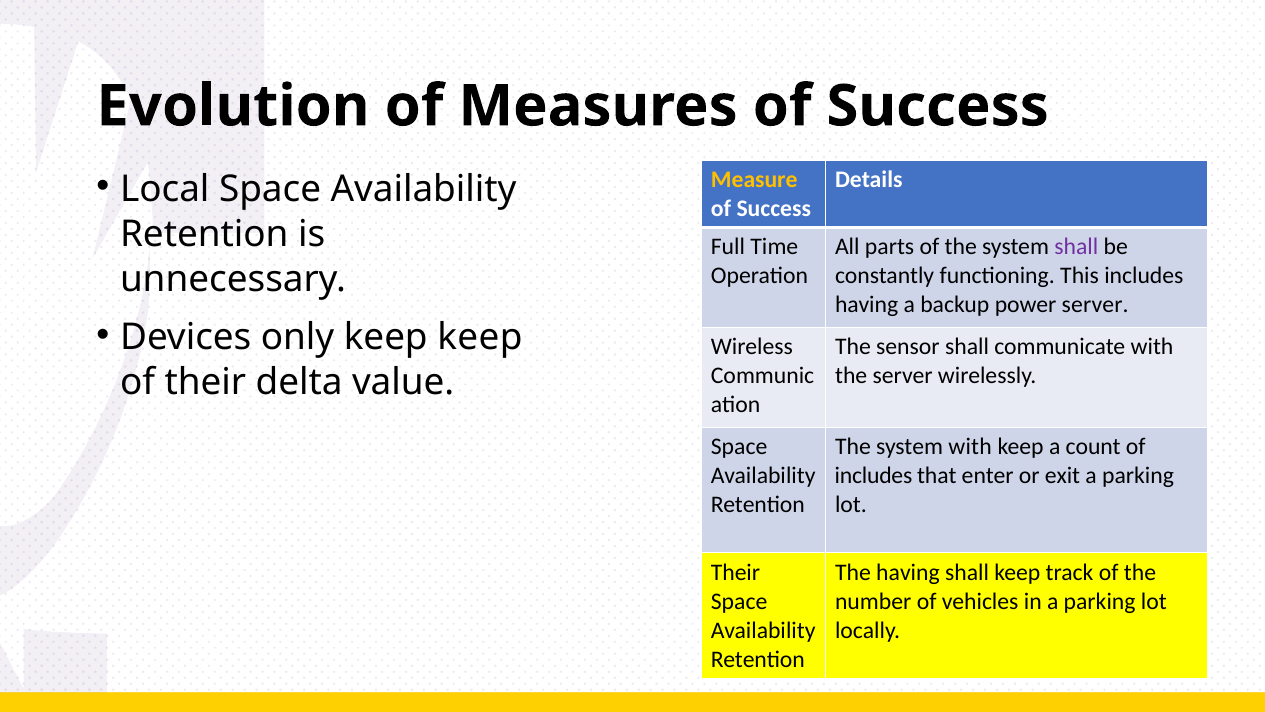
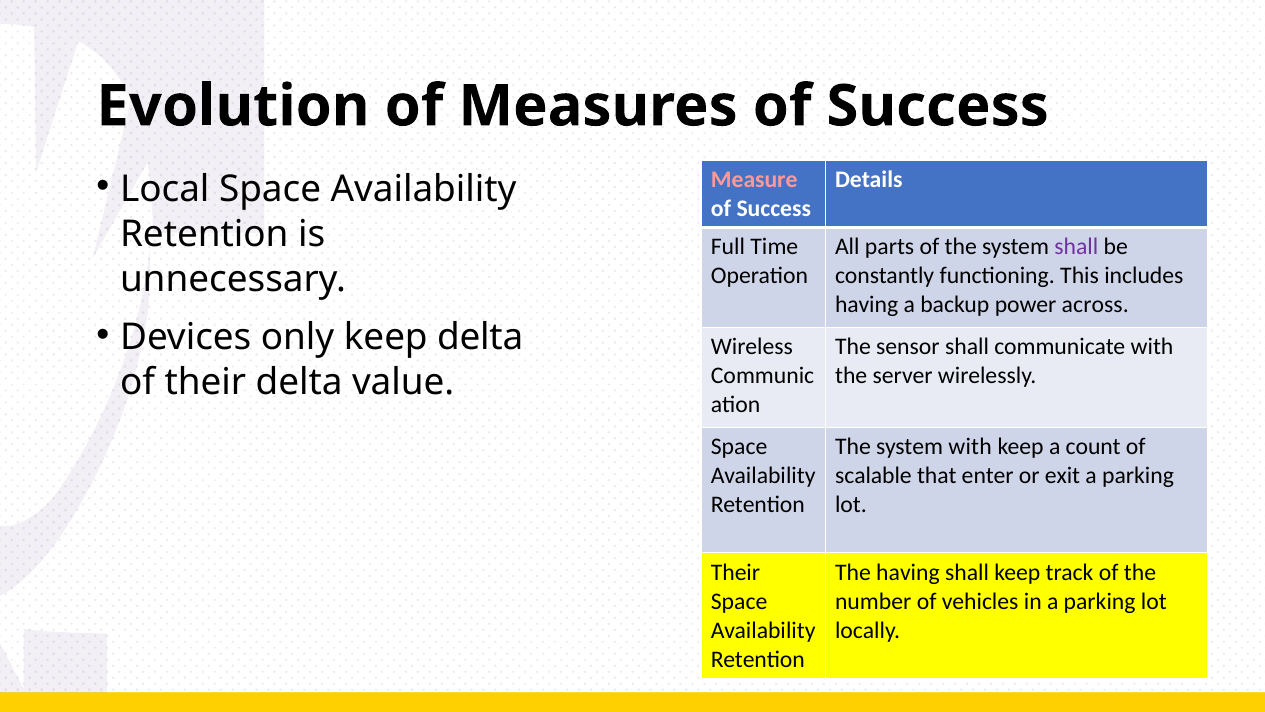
Measure colour: yellow -> pink (754, 180)
power server: server -> across (1095, 305)
keep keep: keep -> delta (480, 337)
includes: includes -> scalable (873, 476)
